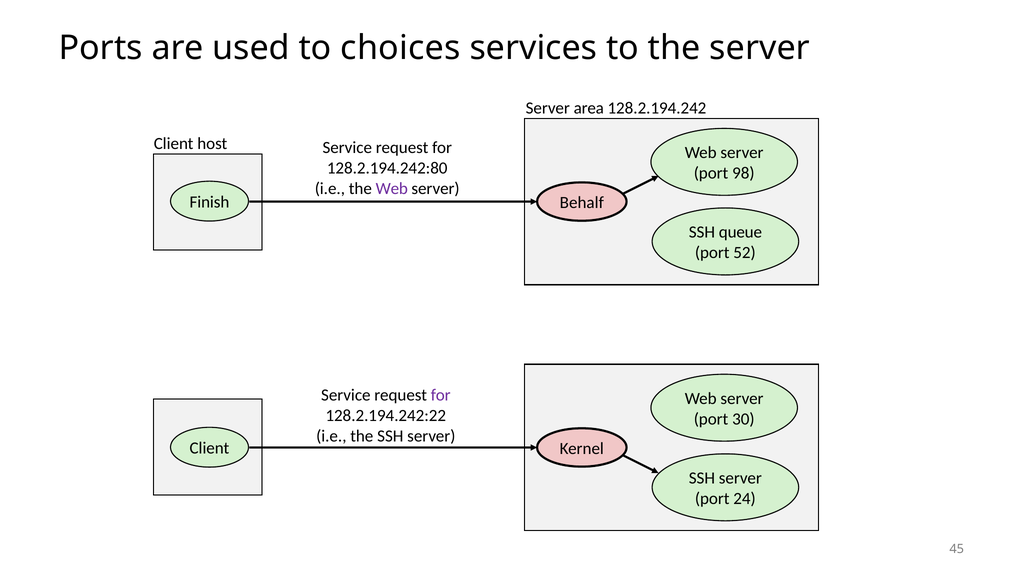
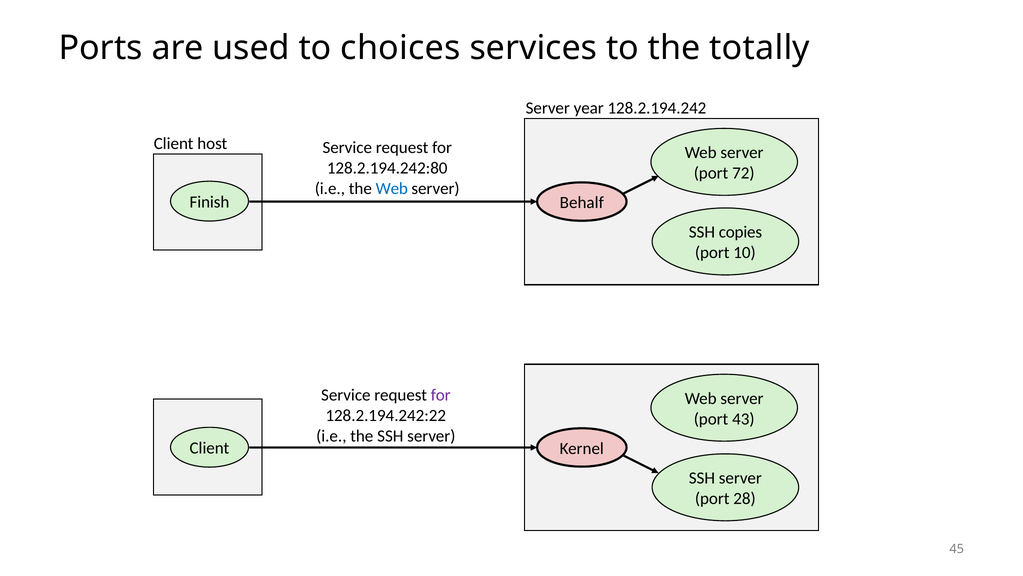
the server: server -> totally (760, 48)
area: area -> year (589, 108)
98: 98 -> 72 (743, 173)
Web colour: purple -> blue (392, 188)
queue: queue -> copies (740, 232)
52: 52 -> 10 (745, 253)
30: 30 -> 43 (743, 419)
24: 24 -> 28 (745, 498)
